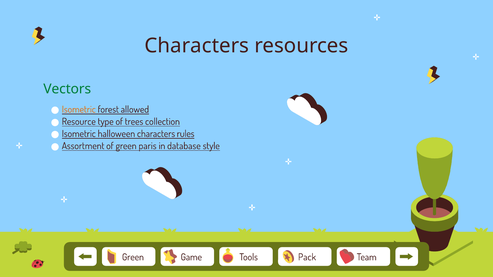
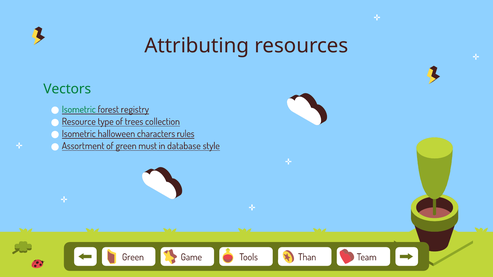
Characters: Characters -> Attributing (197, 46)
Isometric colour: orange -> green (79, 110)
allowed: allowed -> registry (135, 110)
paris: paris -> must (148, 146)
Pack: Pack -> Than (307, 257)
